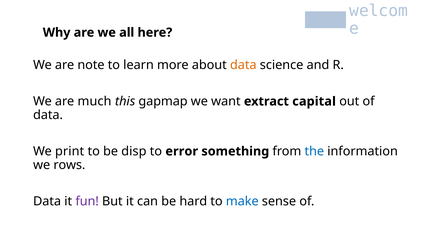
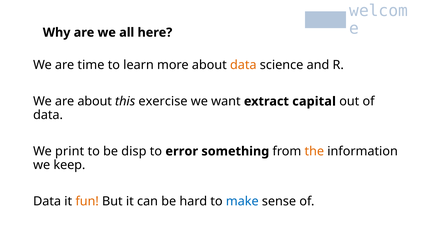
note: note -> time (91, 65)
are much: much -> about (95, 101)
gapmap: gapmap -> exercise (163, 101)
the colour: blue -> orange (314, 151)
rows: rows -> keep (69, 165)
fun colour: purple -> orange (87, 201)
